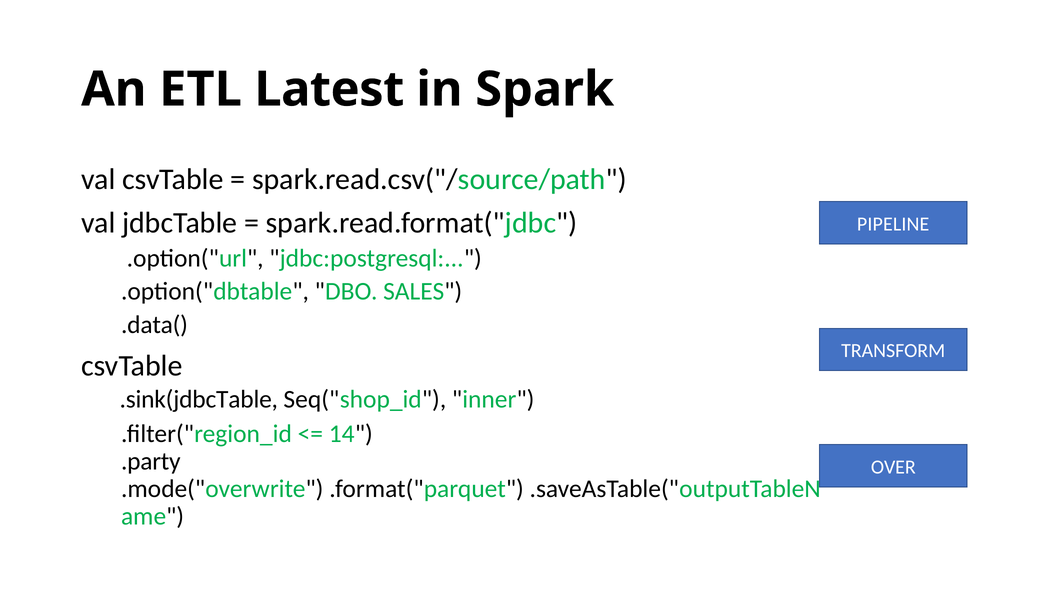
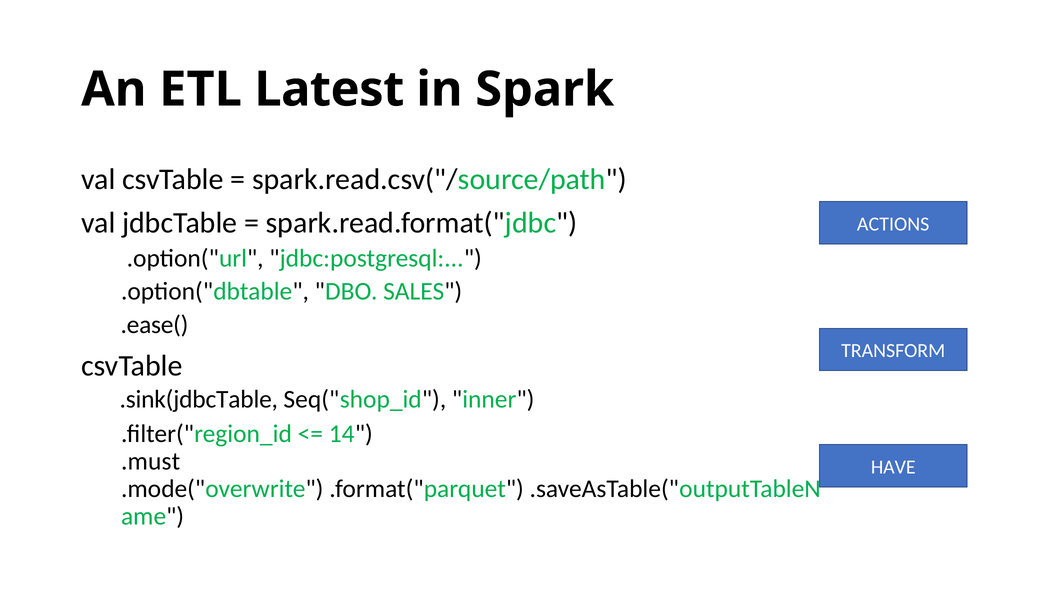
PIPELINE: PIPELINE -> ACTIONS (893, 224)
.data(: .data( -> .ease( (154, 324)
.party: .party -> .must (151, 461)
OVER: OVER -> HAVE (893, 467)
